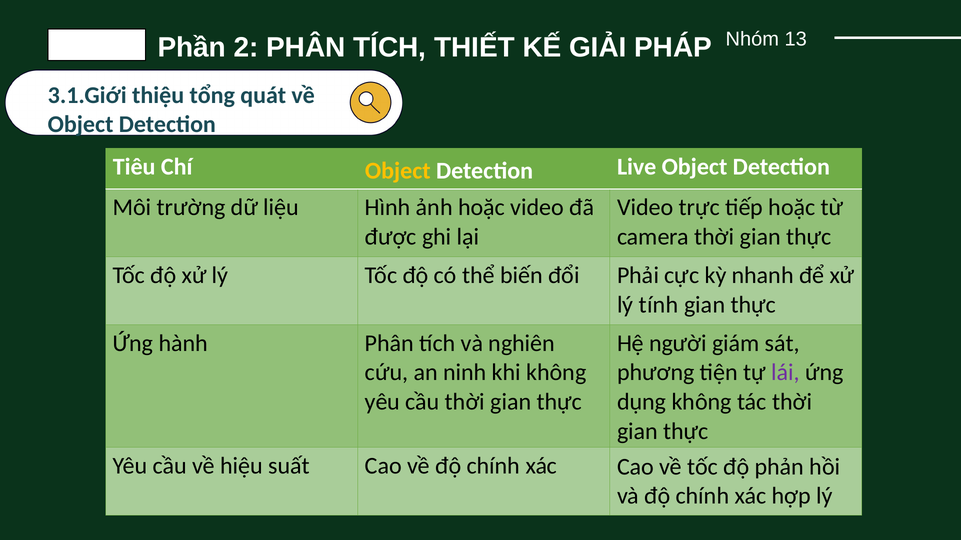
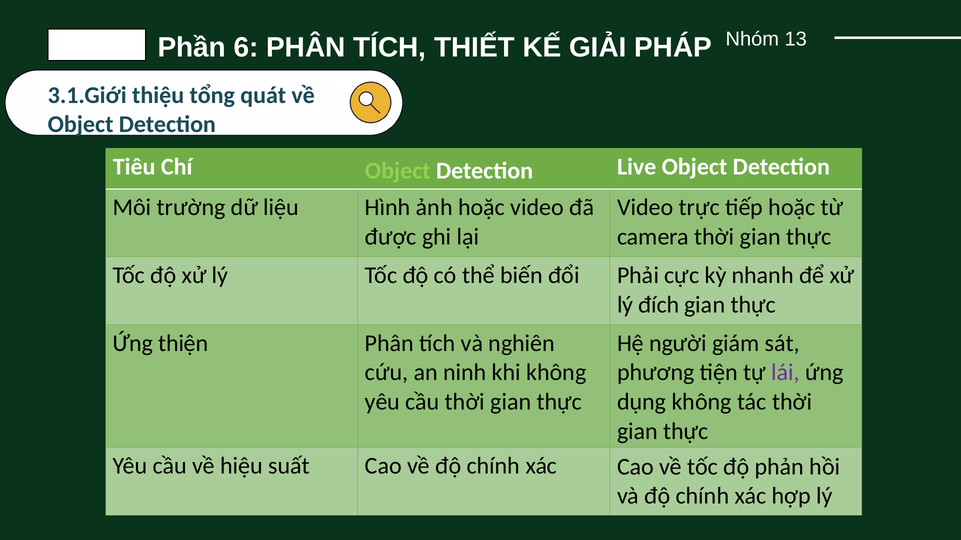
2: 2 -> 6 (246, 48)
Object colour: yellow -> light green (398, 171)
tính: tính -> đích (659, 305)
hành: hành -> thiện (183, 344)
